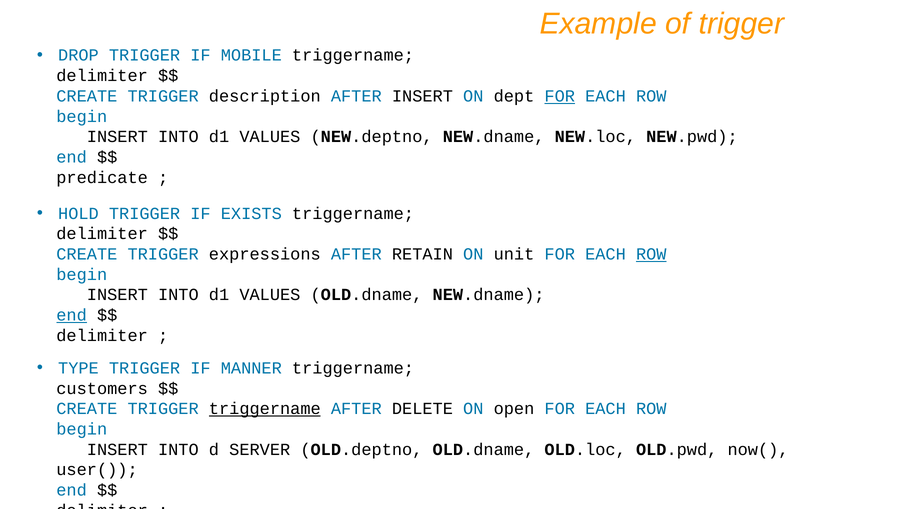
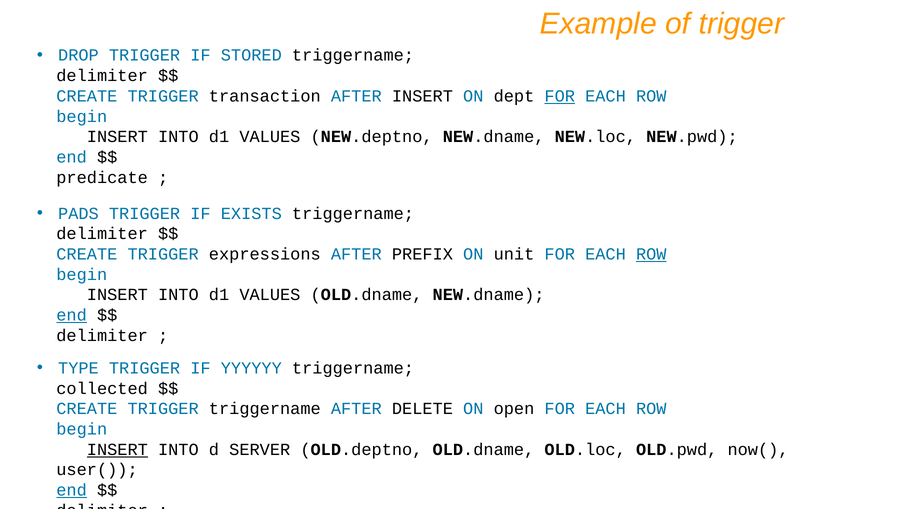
MOBILE: MOBILE -> STORED (251, 55)
description: description -> transaction (265, 96)
HOLD: HOLD -> PADS (78, 213)
RETAIN: RETAIN -> PREFIX (422, 254)
MANNER: MANNER -> YYYYYY (251, 368)
customers: customers -> collected (102, 388)
triggername underline: present -> none (265, 408)
INSERT underline: none -> present (117, 449)
end underline: none -> present (72, 490)
